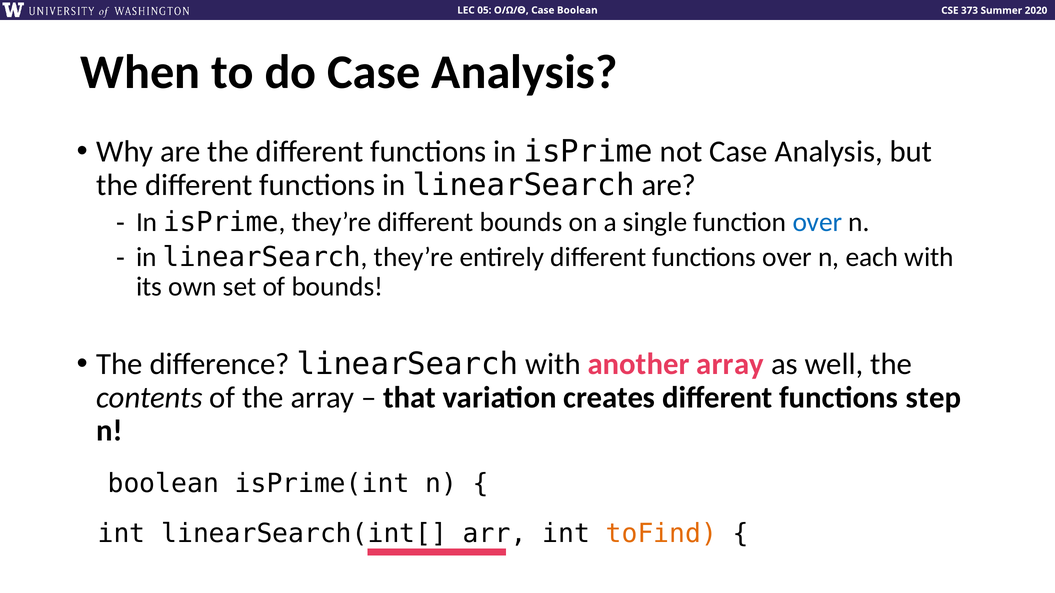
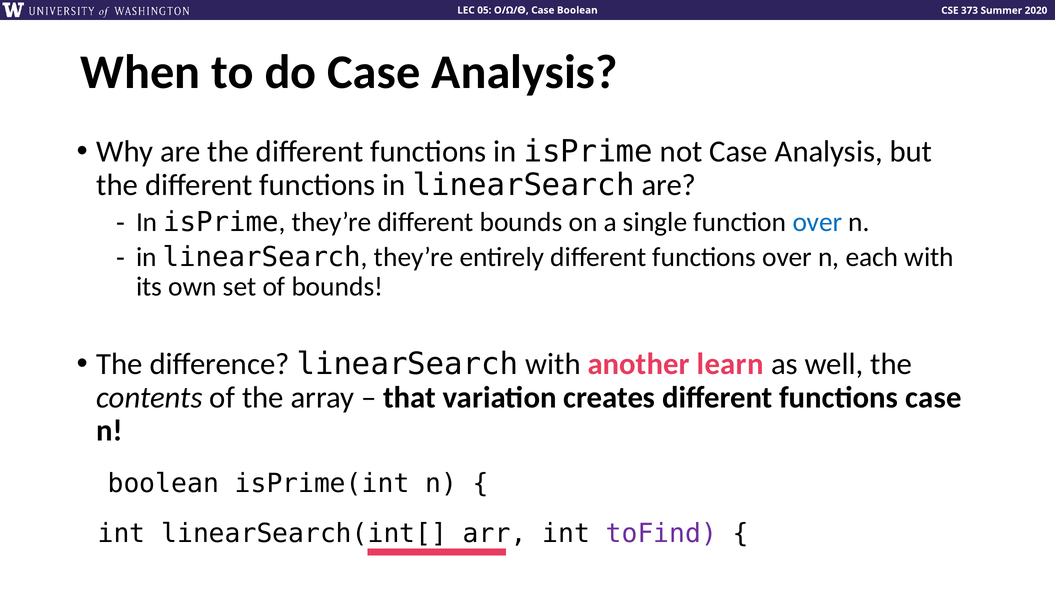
another array: array -> learn (730, 364)
functions step: step -> case (933, 398)
toFind colour: orange -> purple (661, 534)
